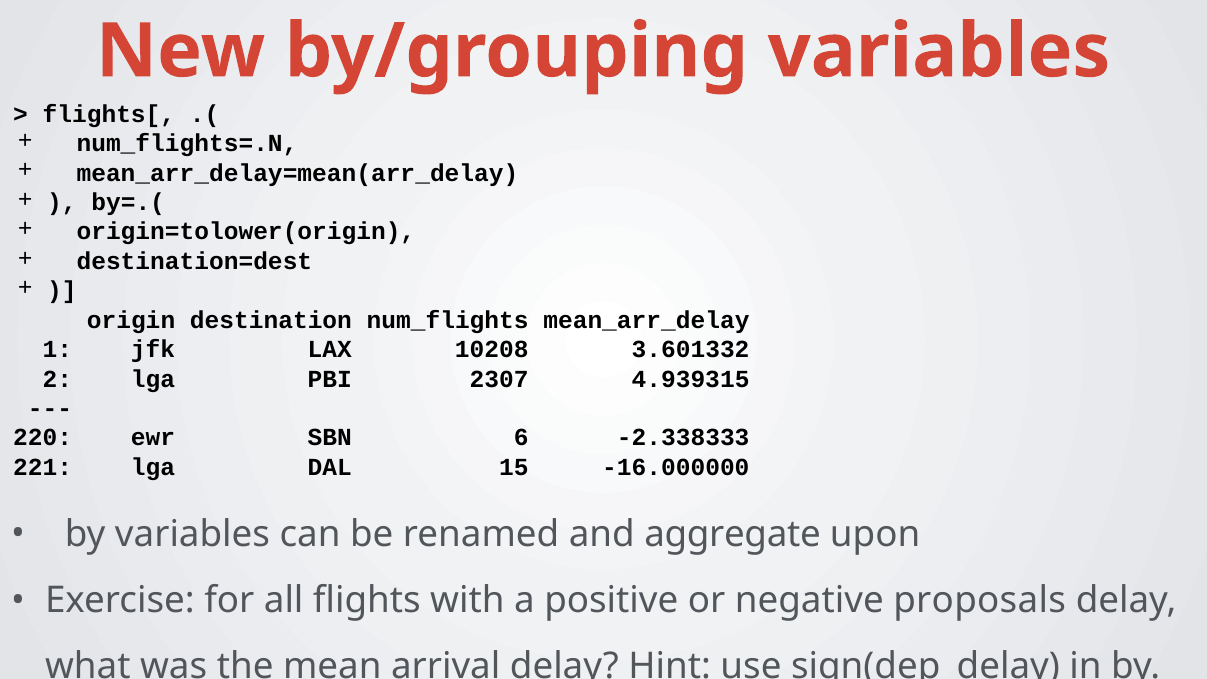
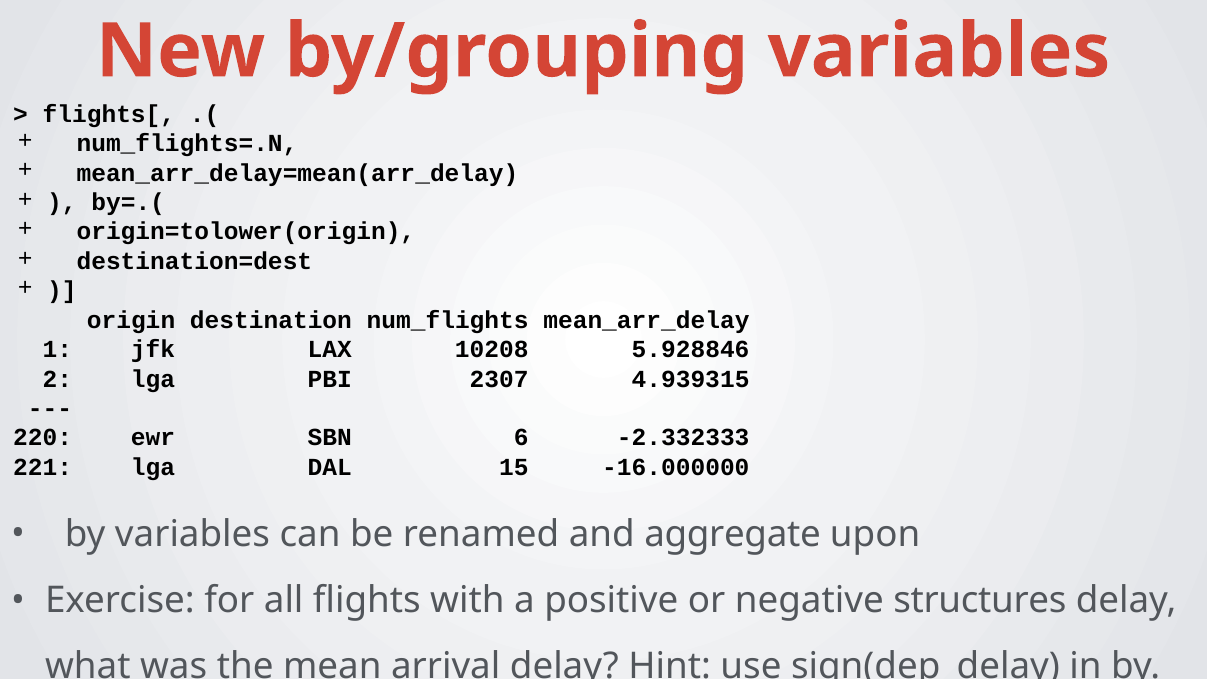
3.601332: 3.601332 -> 5.928846 (691, 349)
-2.338333: -2.338333 -> -2.332333 (683, 438)
proposals: proposals -> structures (980, 600)
